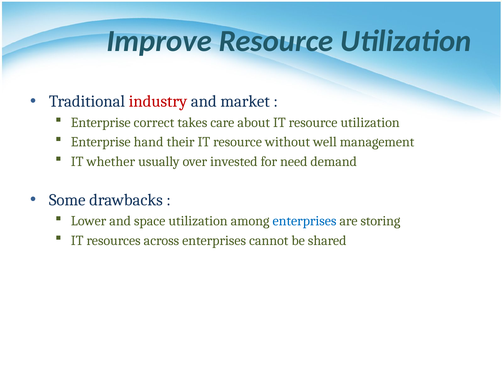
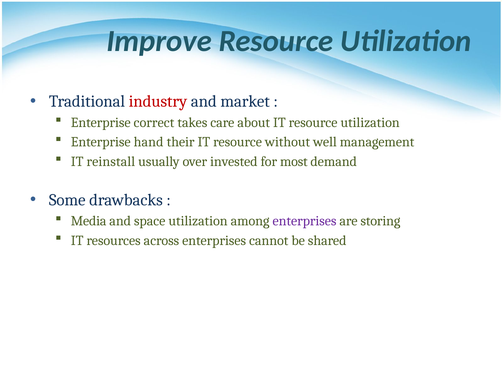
whether: whether -> reinstall (111, 162)
need: need -> most (294, 162)
Lower: Lower -> Media (89, 221)
enterprises colour: blue -> purple (304, 221)
